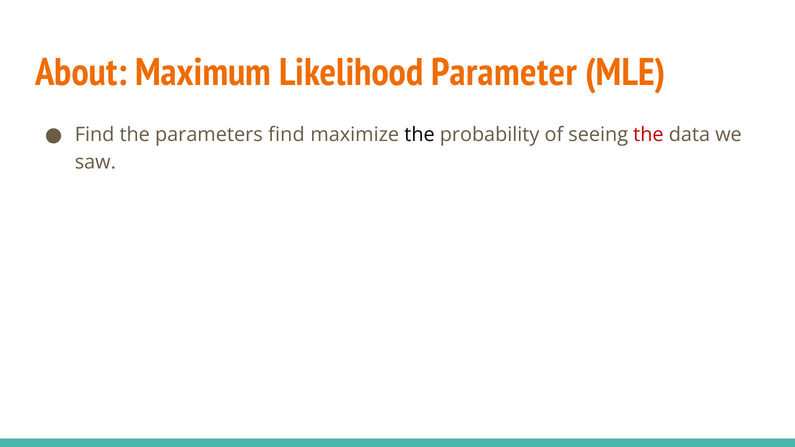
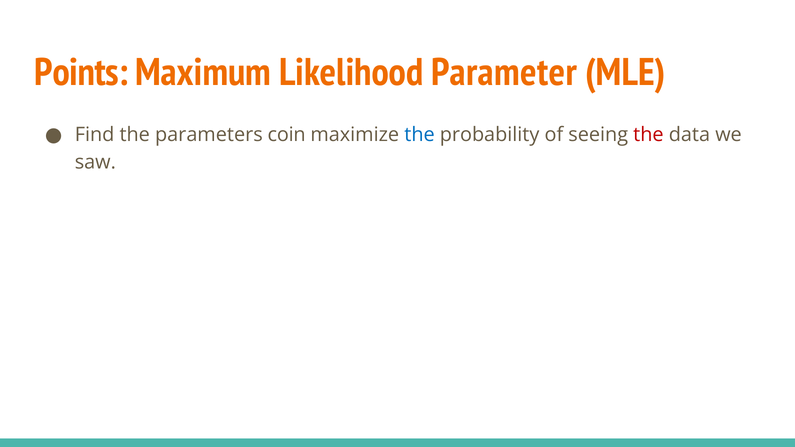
About: About -> Points (81, 73)
parameters find: find -> coin (287, 135)
the colour: black -> blue (420, 135)
